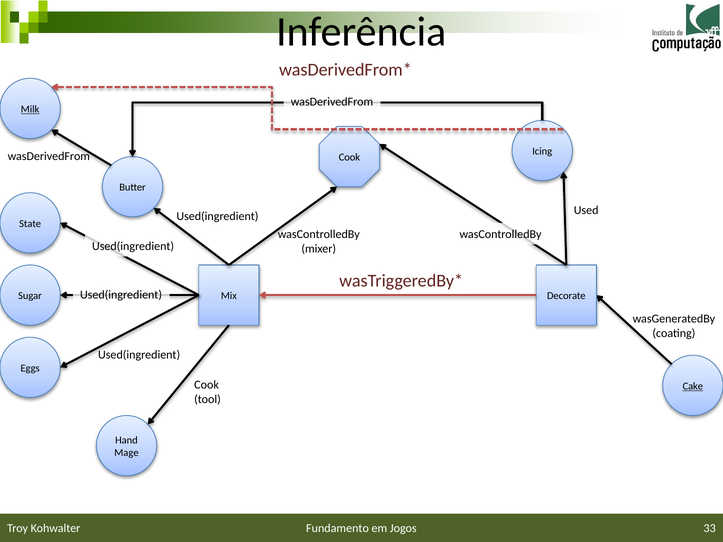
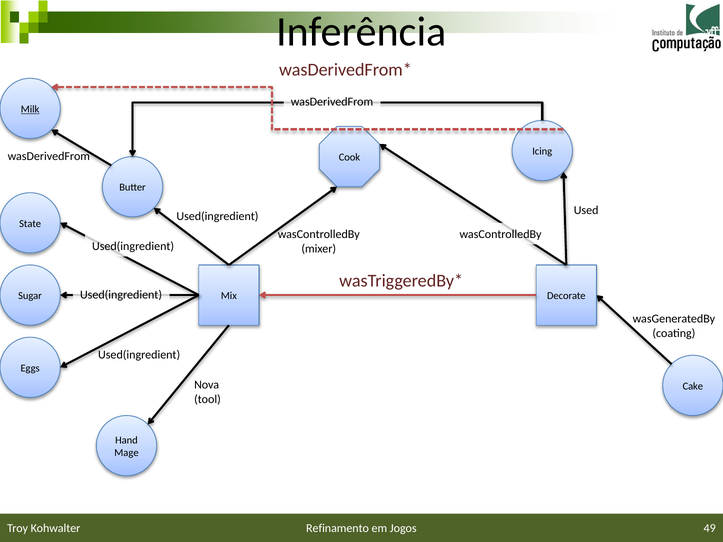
Cook: Cook -> Nova (207, 385)
Cake underline: present -> none (693, 386)
Fundamento: Fundamento -> Refinamento (338, 529)
33: 33 -> 49 (710, 529)
